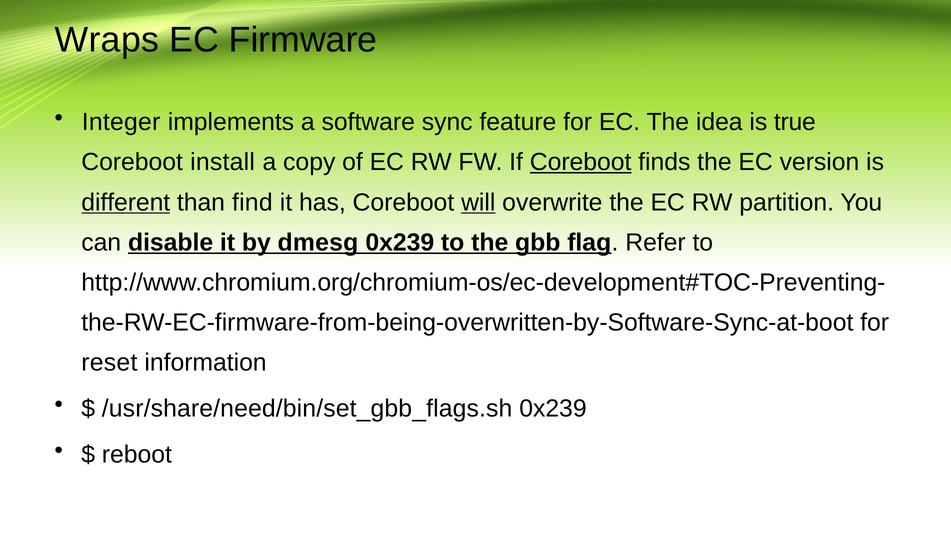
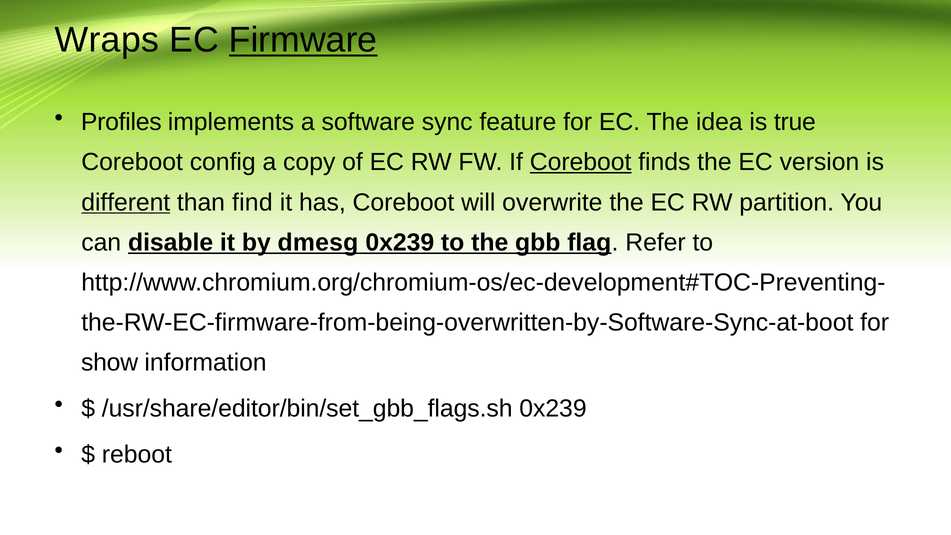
Firmware underline: none -> present (303, 40)
Integer: Integer -> Profiles (121, 122)
install: install -> config (223, 162)
will underline: present -> none (478, 202)
reset: reset -> show (110, 363)
/usr/share/need/bin/set_gbb_flags.sh: /usr/share/need/bin/set_gbb_flags.sh -> /usr/share/editor/bin/set_gbb_flags.sh (307, 409)
